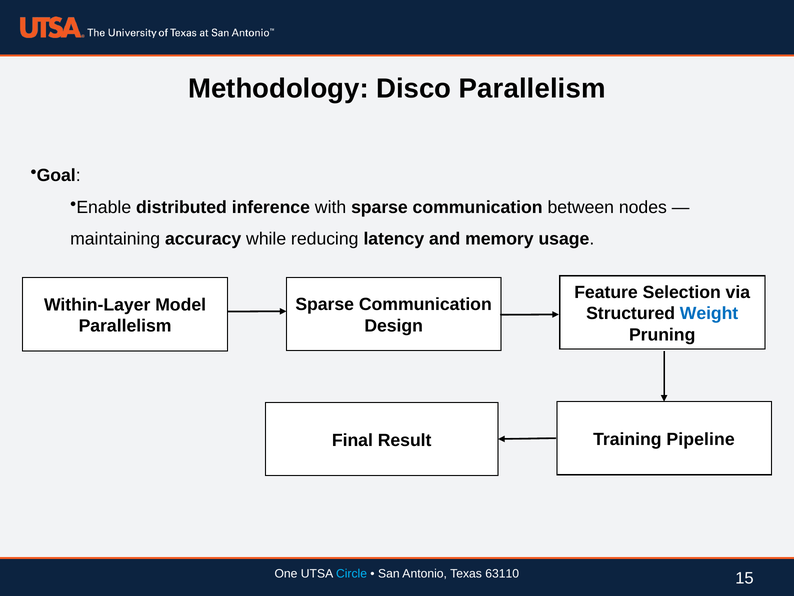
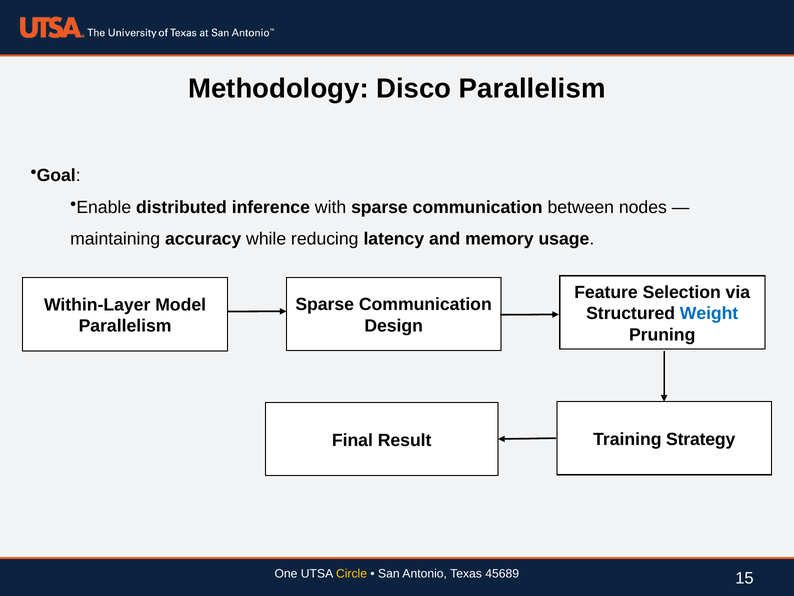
Pipeline: Pipeline -> Strategy (701, 439)
Circle colour: light blue -> yellow (352, 573)
63110: 63110 -> 45689 (502, 573)
